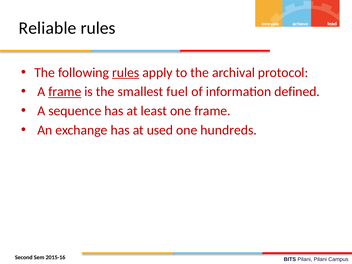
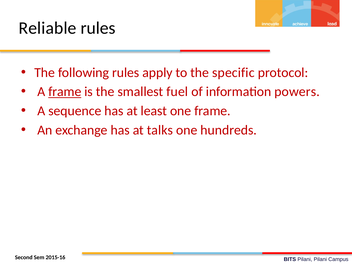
rules underline: present -> none (126, 73)
archival: archival -> specific (233, 73)
defined: defined -> powers (297, 92)
used: used -> talks (160, 130)
